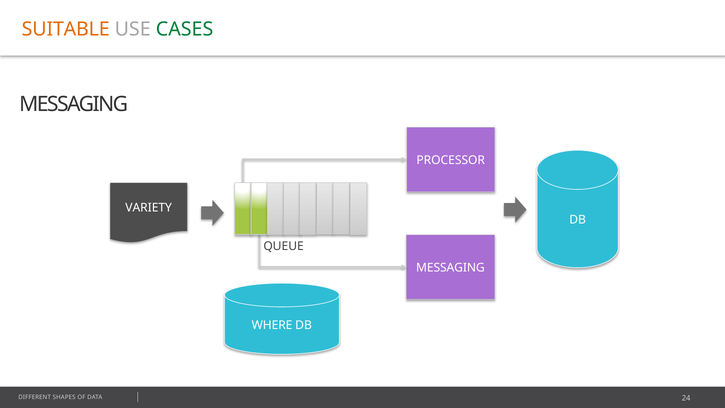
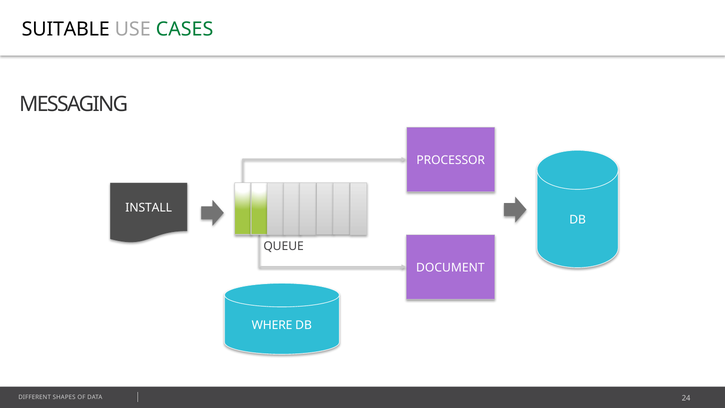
SUITABLE colour: orange -> black (66, 29)
VARIETY: VARIETY -> INSTALL (149, 208)
MESSAGING: MESSAGING -> DOCUMENT (450, 268)
